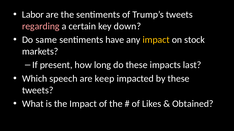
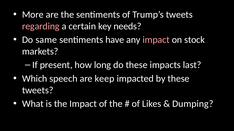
Labor: Labor -> More (33, 15)
down: down -> needs (128, 26)
impact colour: yellow -> pink (156, 40)
Obtained: Obtained -> Dumping (193, 104)
